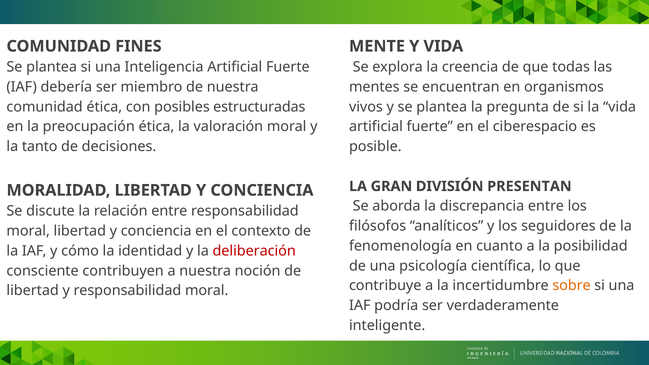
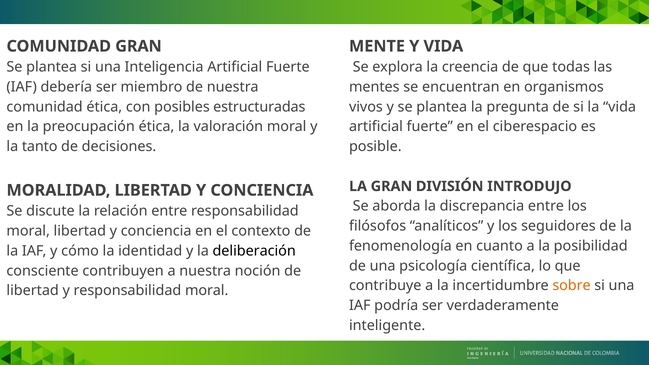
COMUNIDAD FINES: FINES -> GRAN (138, 46)
PRESENTAN: PRESENTAN -> INTRODUJO (529, 186)
deliberación colour: red -> black (254, 251)
